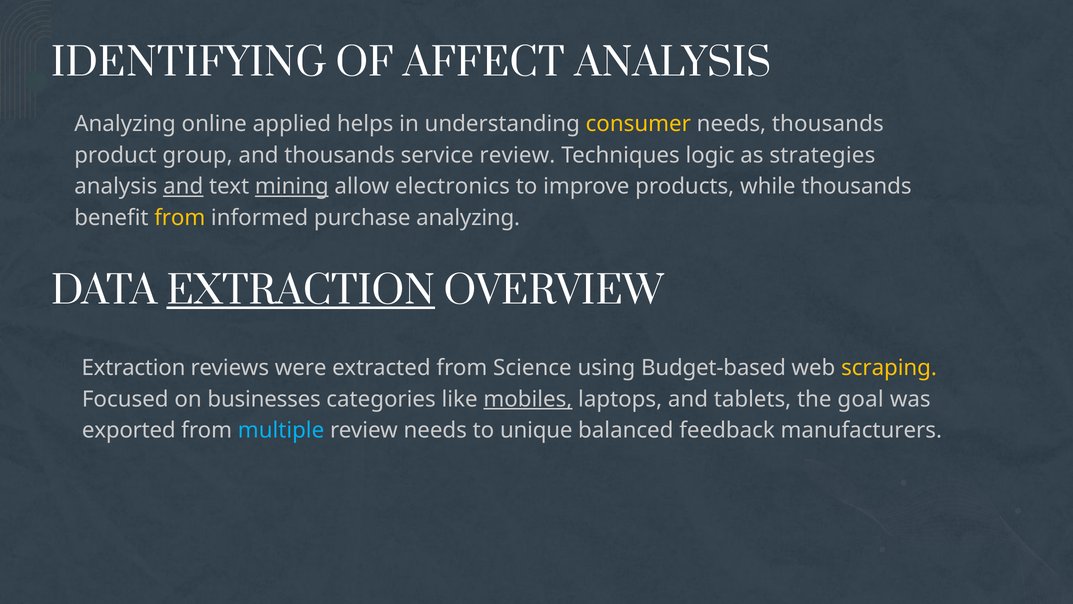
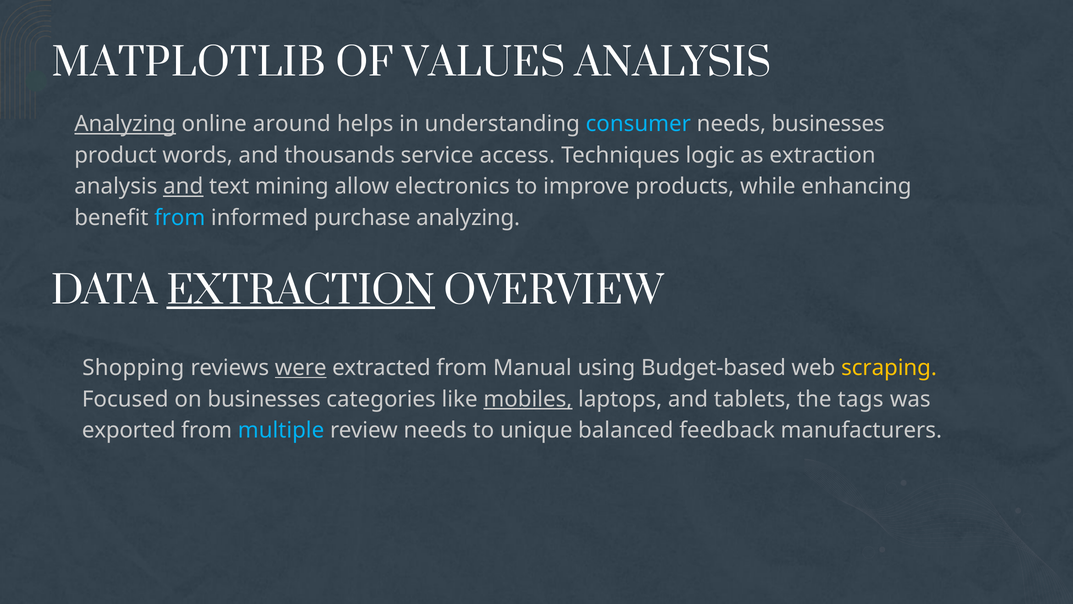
IDENTIFYING: IDENTIFYING -> MATPLOTLIB (189, 63)
AFFECT: AFFECT -> VALUES (484, 63)
Analyzing underline: none -> present (125, 124)
applied: applied -> around (292, 124)
consumer colour: yellow -> light blue (638, 124)
needs thousands: thousands -> businesses (828, 124)
group: group -> words (198, 155)
service review: review -> access (517, 155)
as strategies: strategies -> extraction (822, 155)
mining underline: present -> none (292, 186)
while thousands: thousands -> enhancing (856, 186)
from colour: yellow -> light blue (180, 218)
Extraction: Extraction -> Shopping (133, 368)
were underline: none -> present (301, 368)
Science: Science -> Manual (532, 368)
goal: goal -> tags (861, 399)
